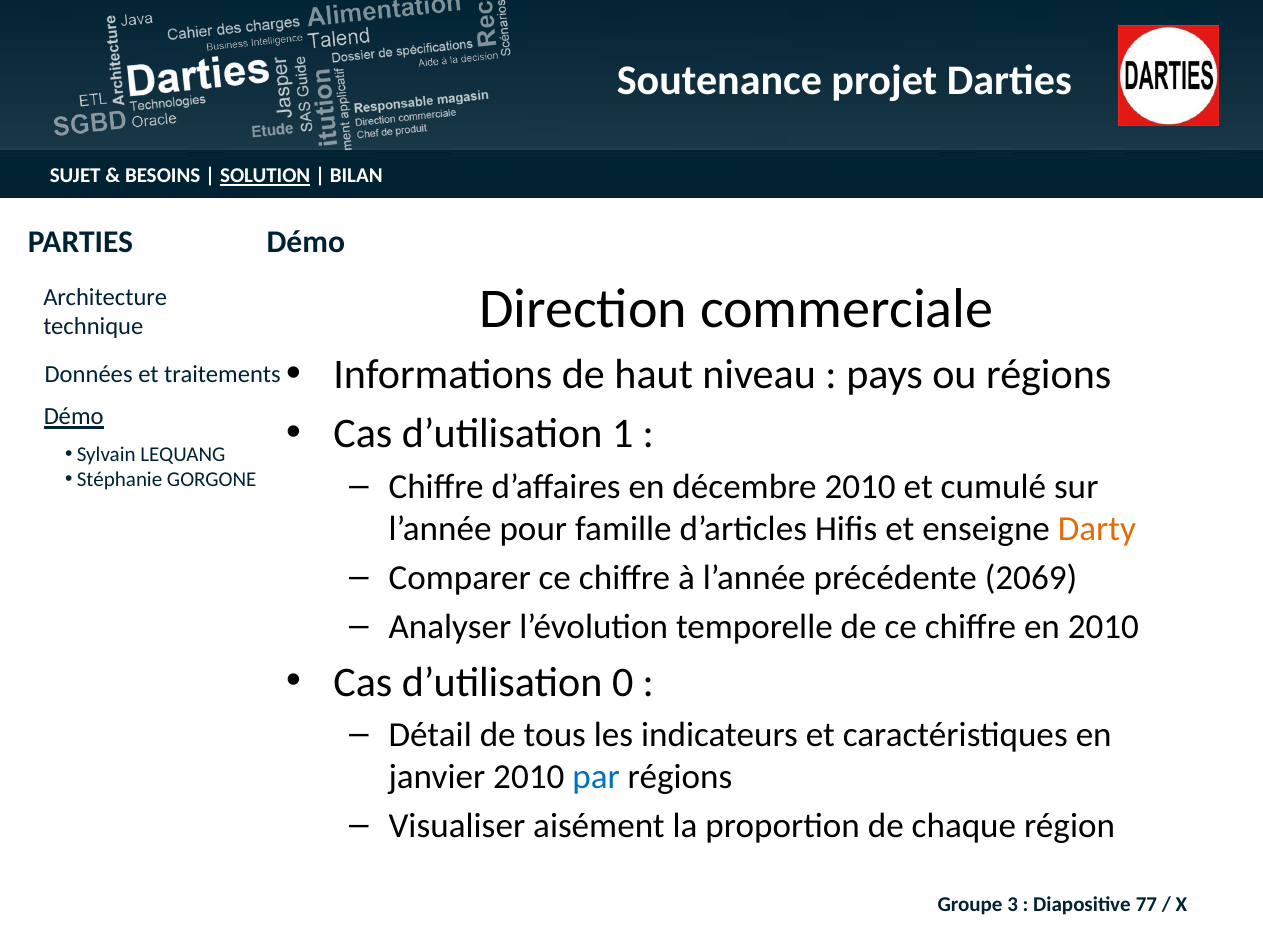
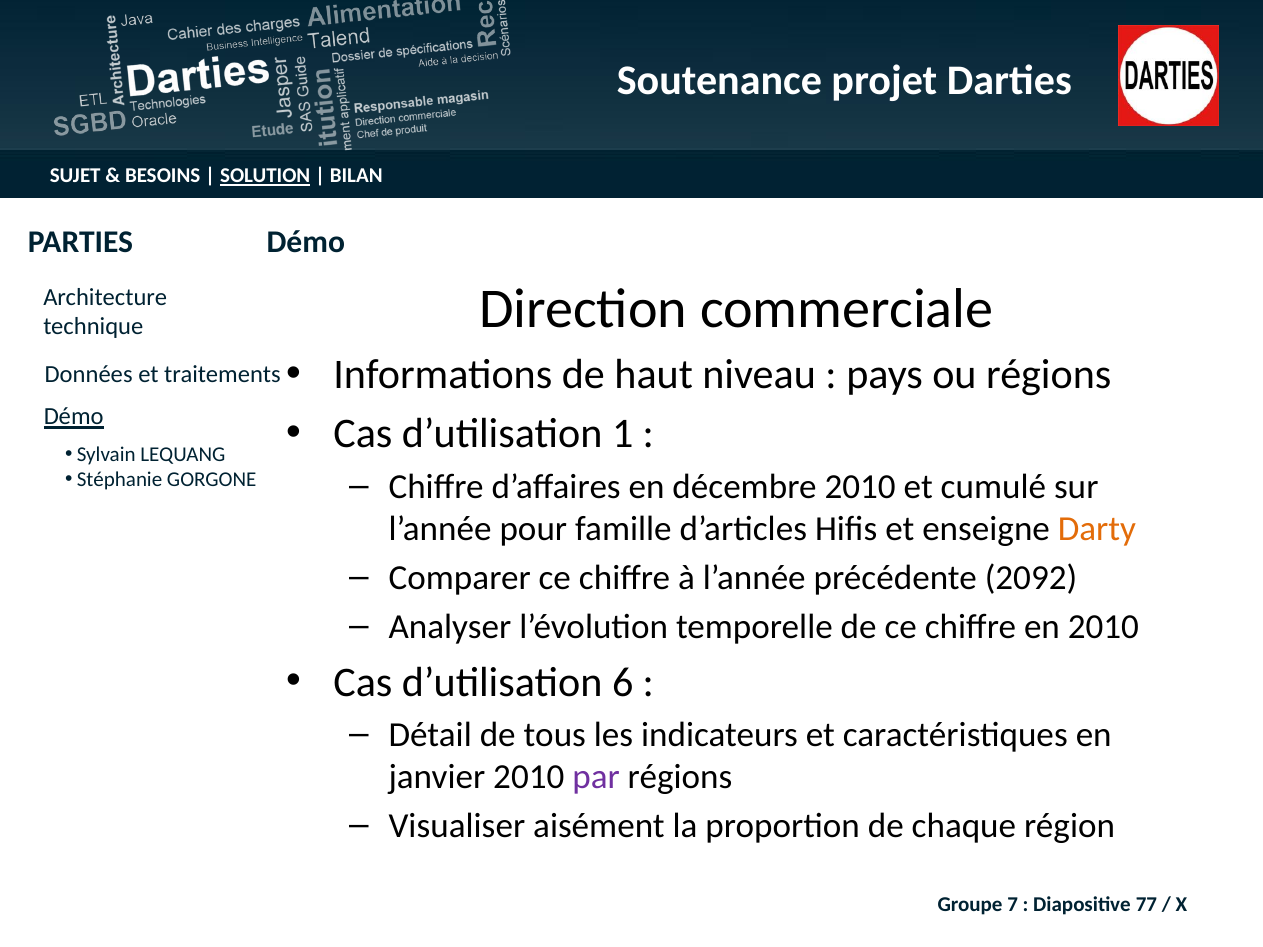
2069: 2069 -> 2092 (1031, 578)
0: 0 -> 6 (623, 682)
par colour: blue -> purple (596, 777)
3: 3 -> 7 (1013, 904)
